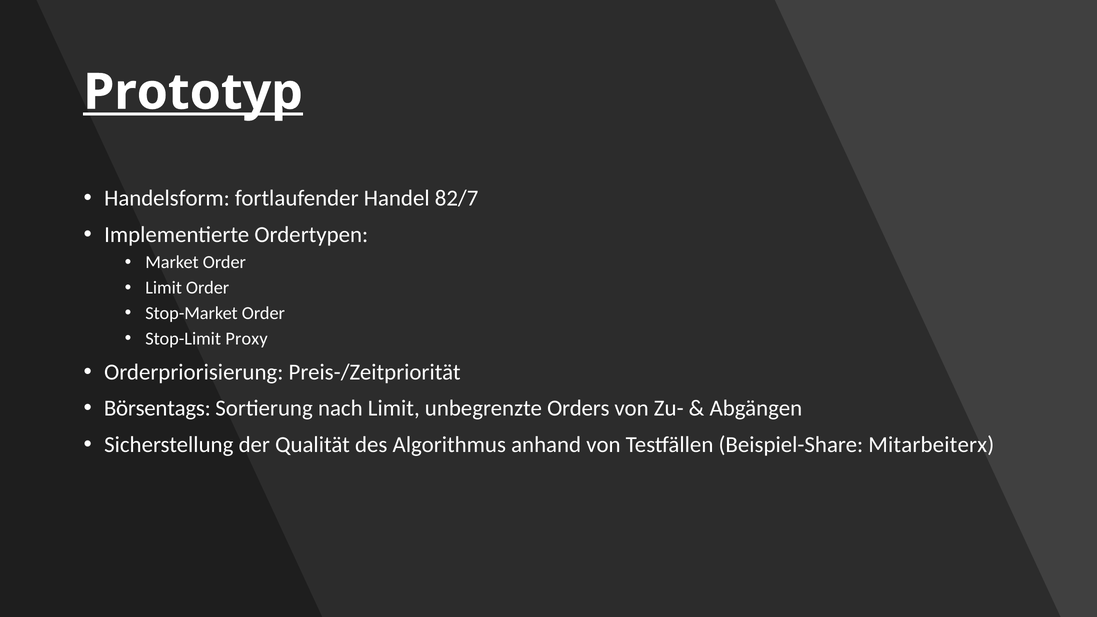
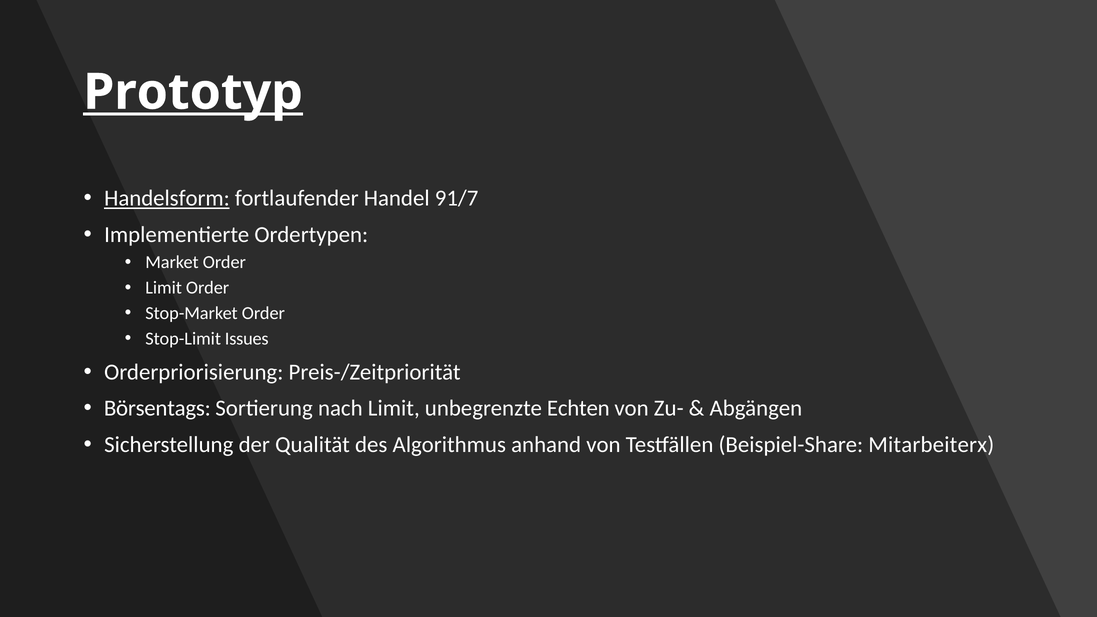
Handelsform underline: none -> present (167, 198)
82/7: 82/7 -> 91/7 (457, 198)
Proxy: Proxy -> Issues (247, 339)
Orders: Orders -> Echten (578, 408)
